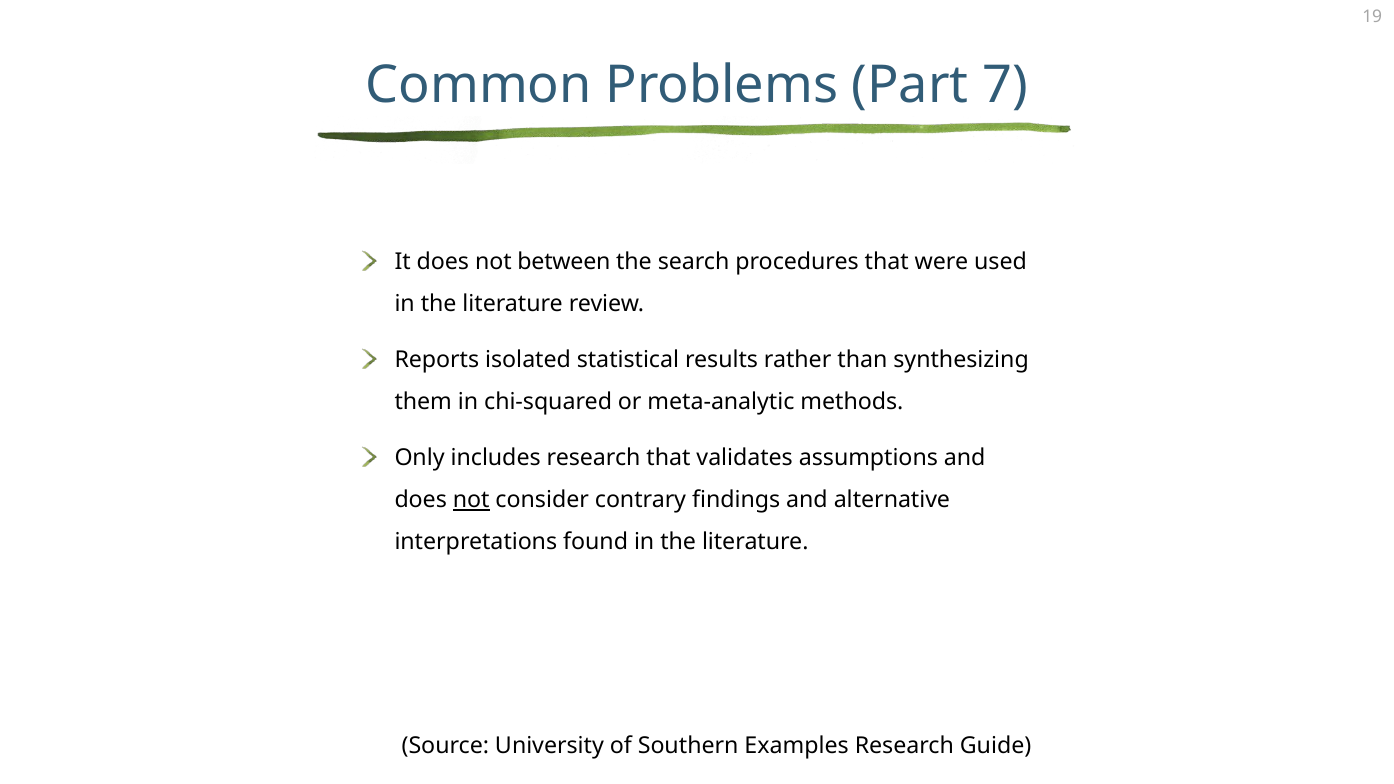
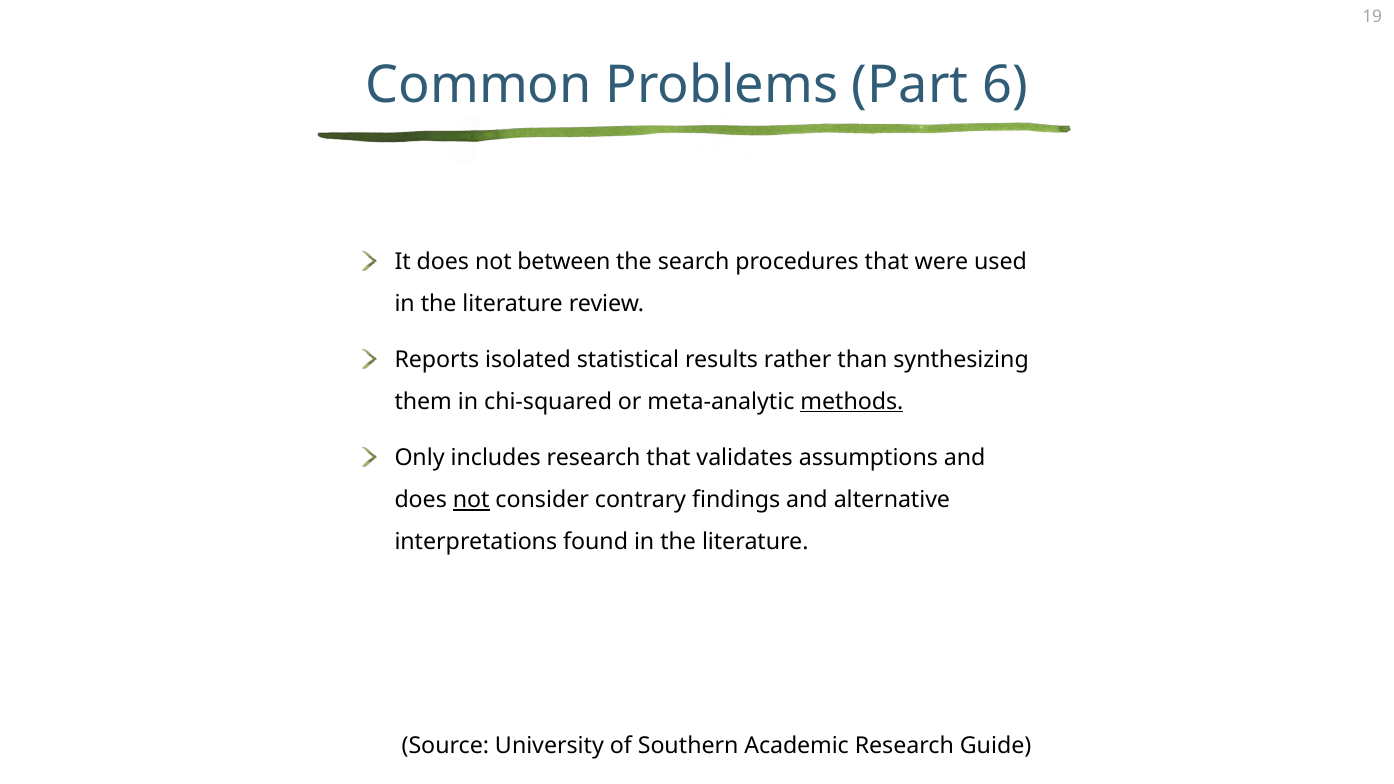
7: 7 -> 6 (1005, 86)
methods underline: none -> present (852, 402)
Examples: Examples -> Academic (797, 745)
